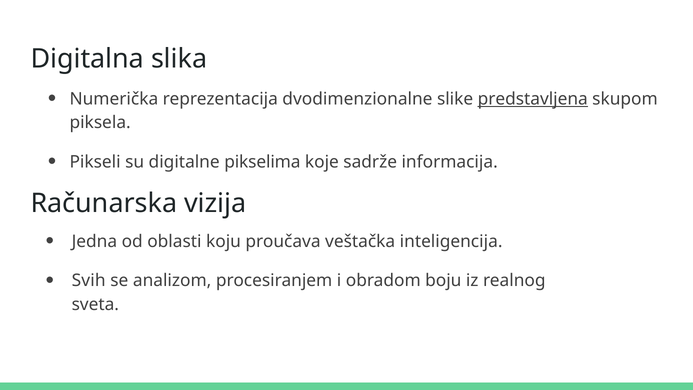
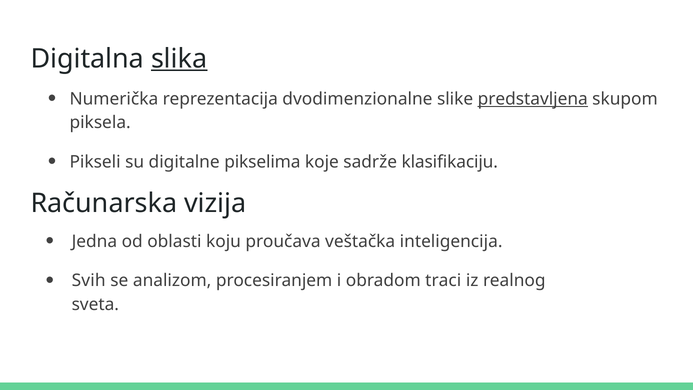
slika underline: none -> present (179, 59)
informacija: informacija -> klasifikaciju (450, 162)
boju: boju -> traci (443, 281)
